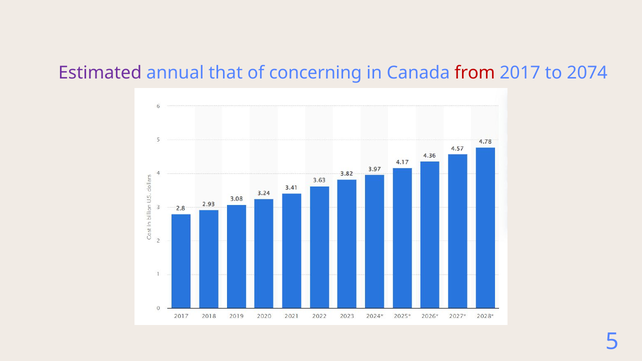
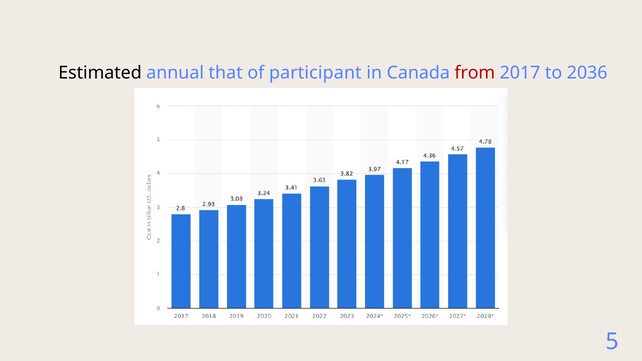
Estimated colour: purple -> black (100, 73)
concerning: concerning -> participant (315, 73)
2074: 2074 -> 2036 (587, 73)
